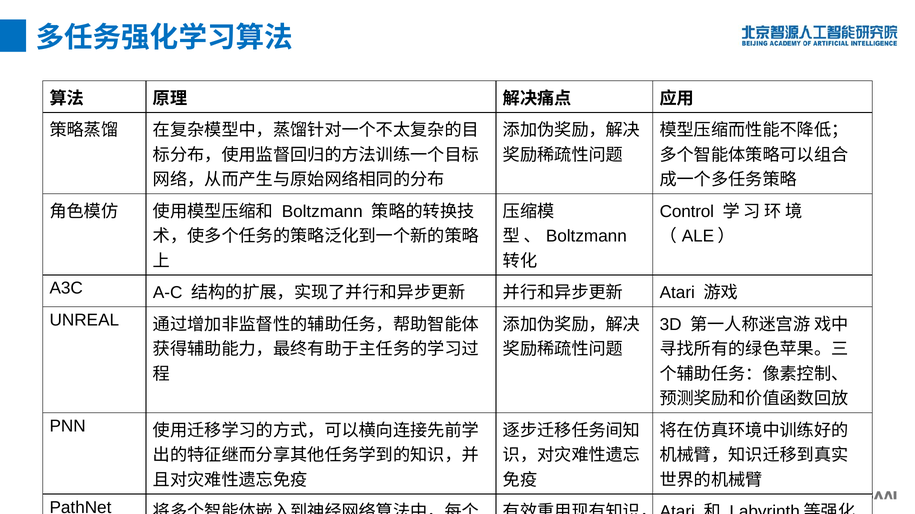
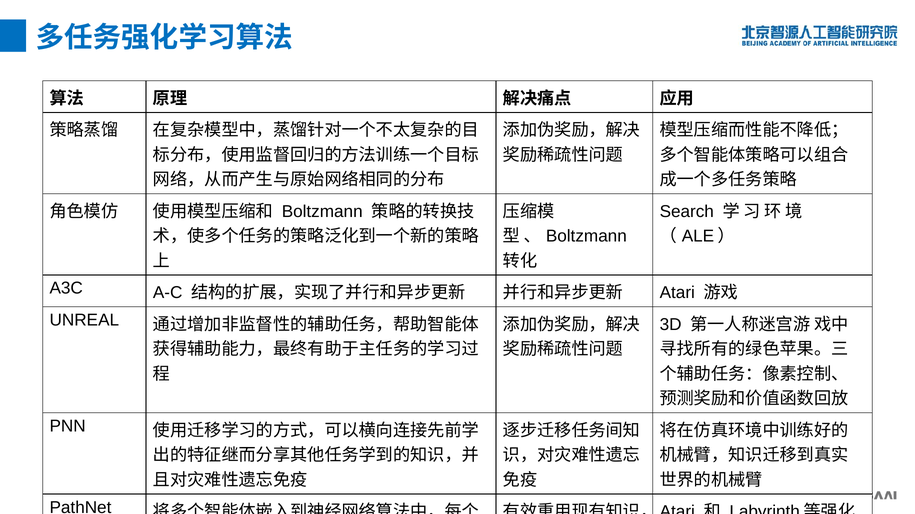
Control: Control -> Search (687, 212)
